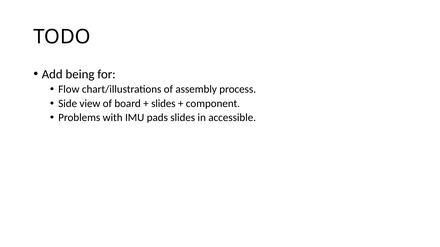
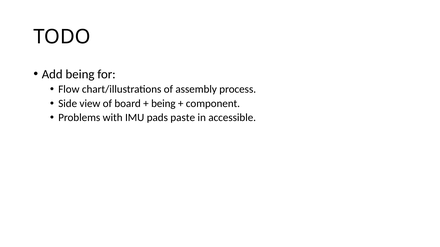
slides: slides -> being (163, 104)
pads slides: slides -> paste (183, 118)
